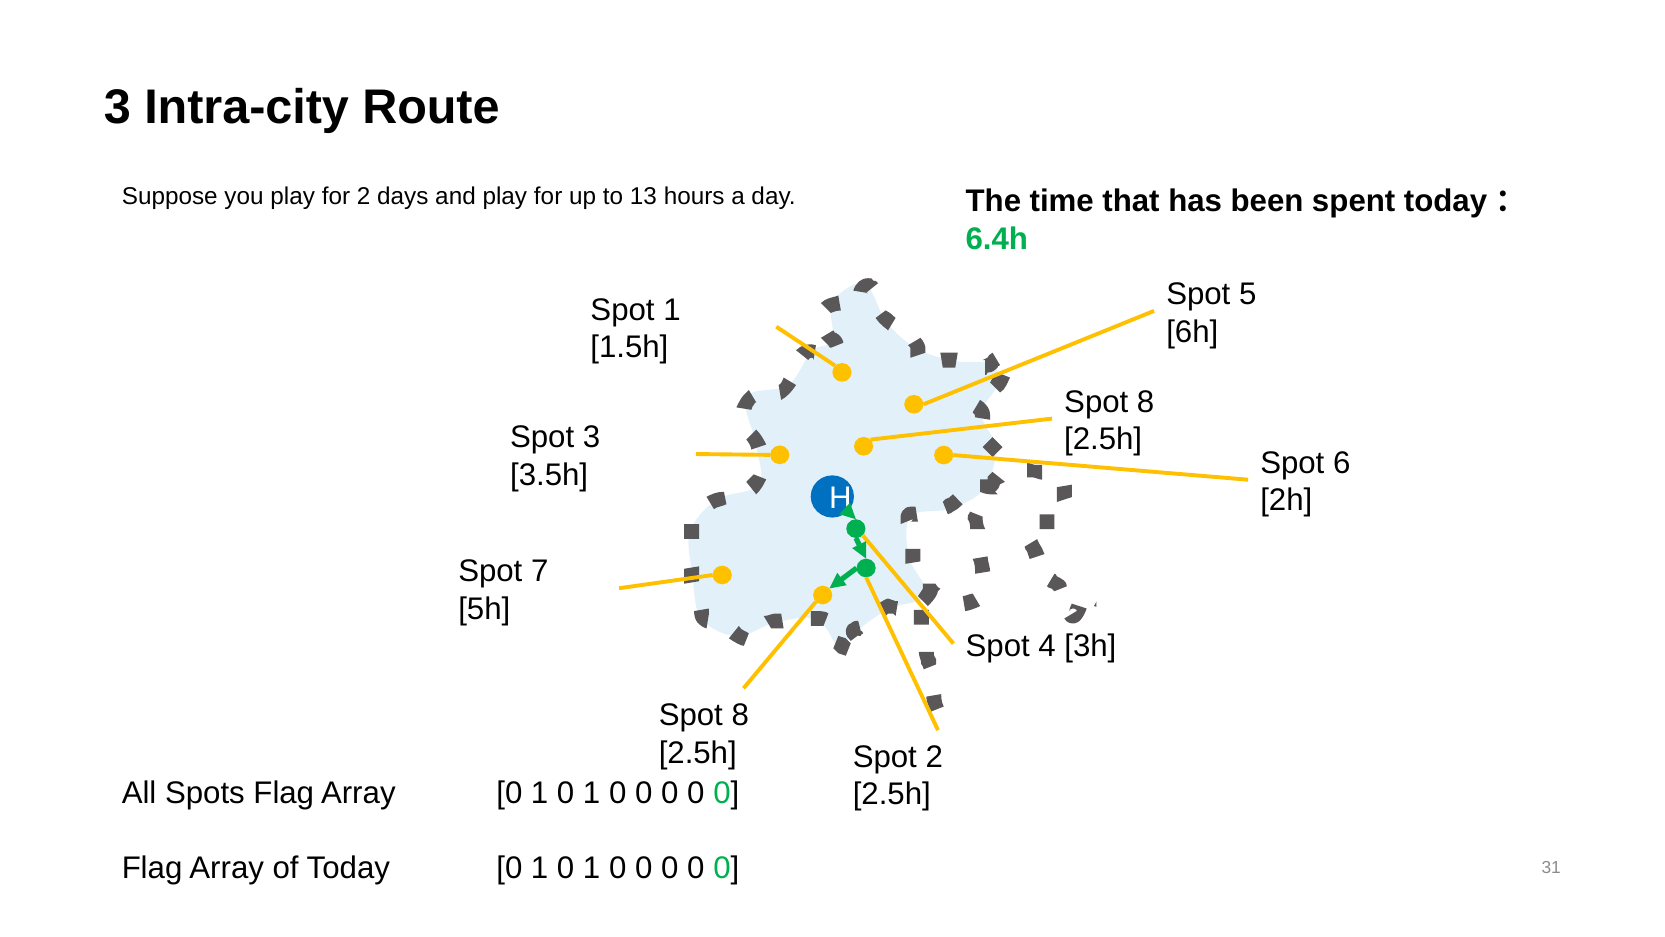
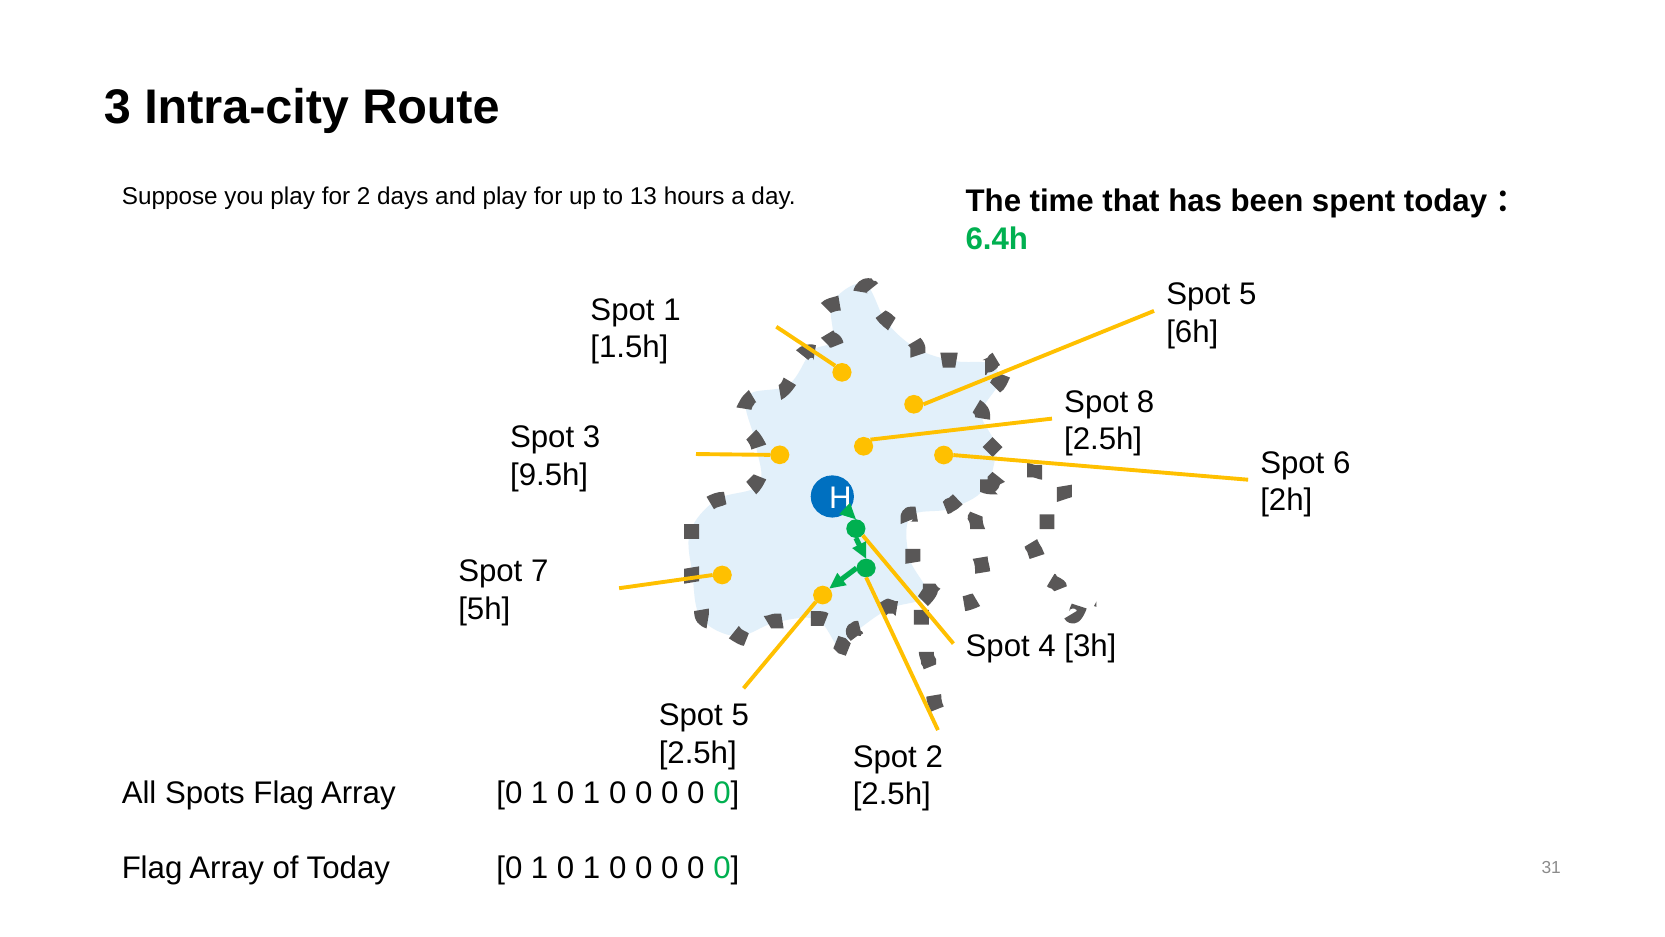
3.5h: 3.5h -> 9.5h (549, 475)
8: 8 -> 5 (740, 715)
